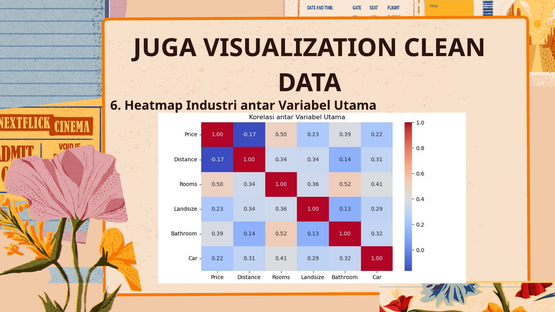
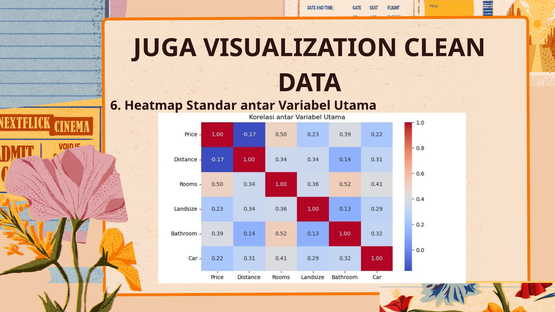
Industri: Industri -> Standar (212, 106)
